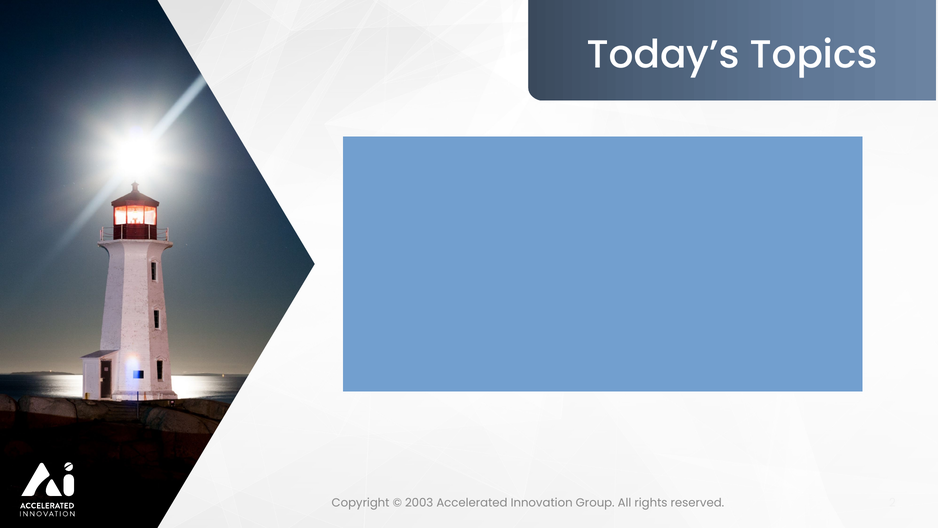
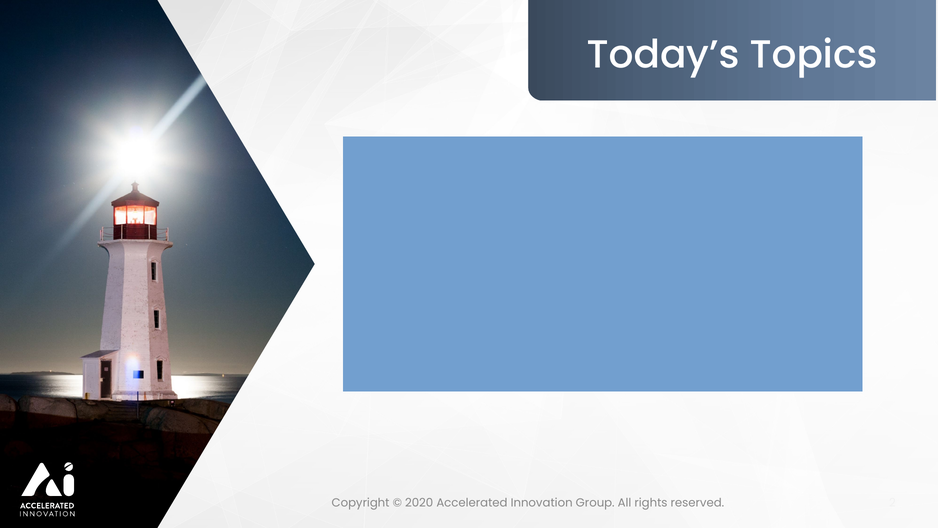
2003: 2003 -> 2020 (419, 503)
